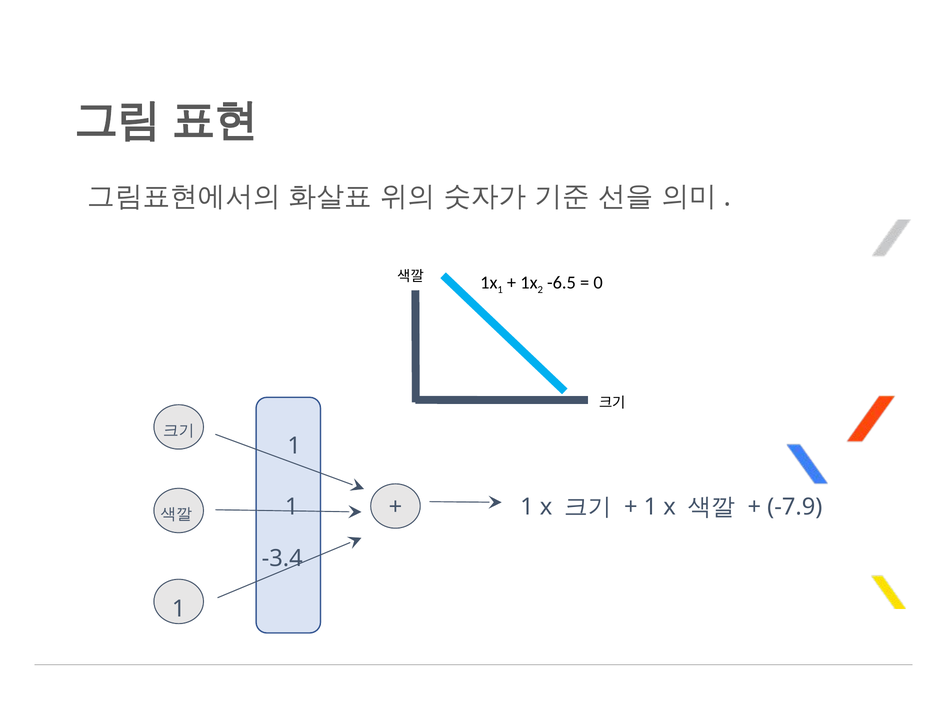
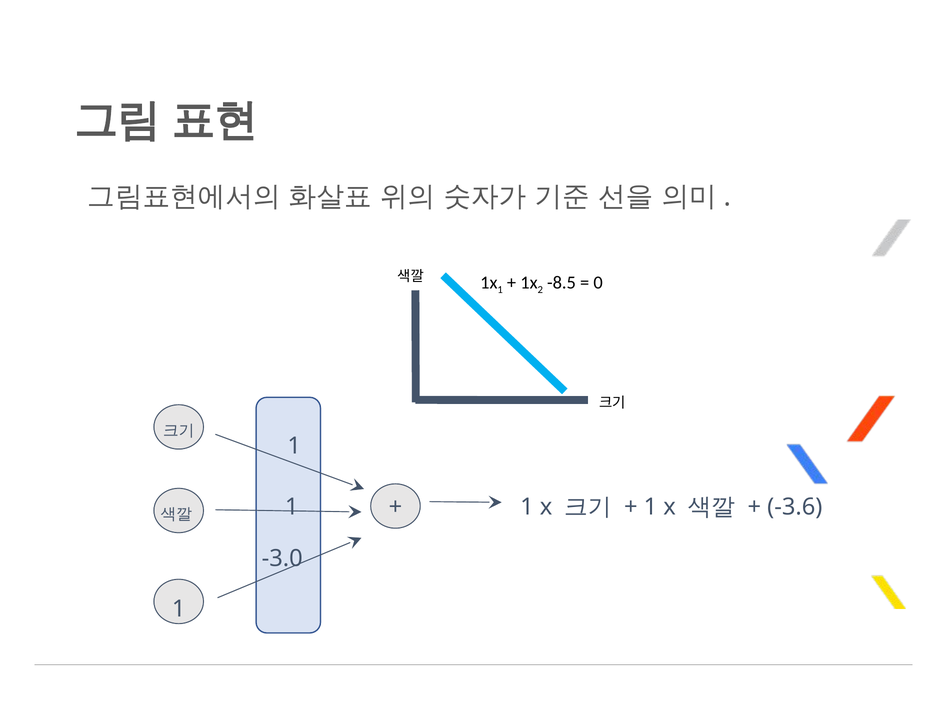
-6.5: -6.5 -> -8.5 (561, 283)
-7.9: -7.9 -> -3.6 (795, 507)
-3.4: -3.4 -> -3.0 (282, 559)
